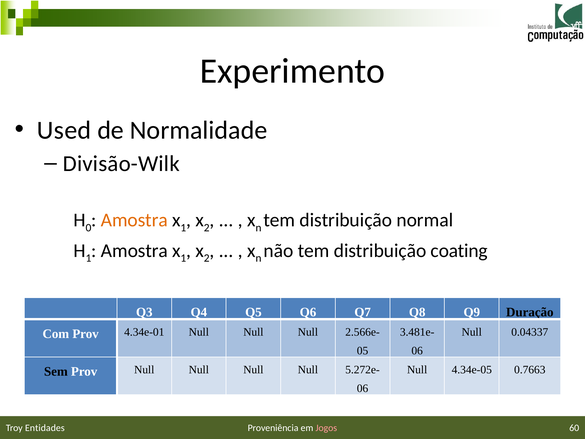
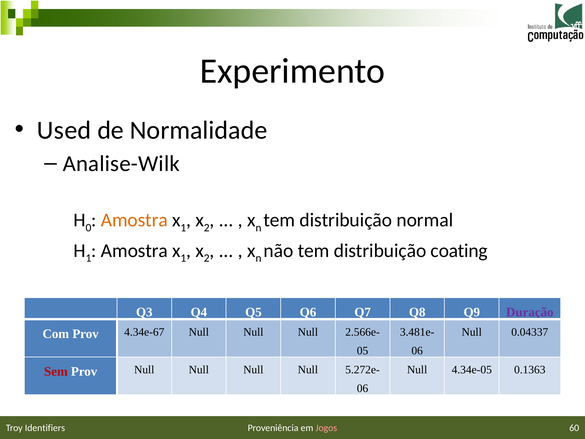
Divisão-Wilk: Divisão-Wilk -> Analise-Wilk (121, 164)
Duração colour: black -> purple (530, 312)
4.34e-01: 4.34e-01 -> 4.34e-67 (144, 332)
0.7663: 0.7663 -> 0.1363 (530, 369)
Sem colour: black -> red (56, 371)
Entidades: Entidades -> Identifiers (45, 428)
